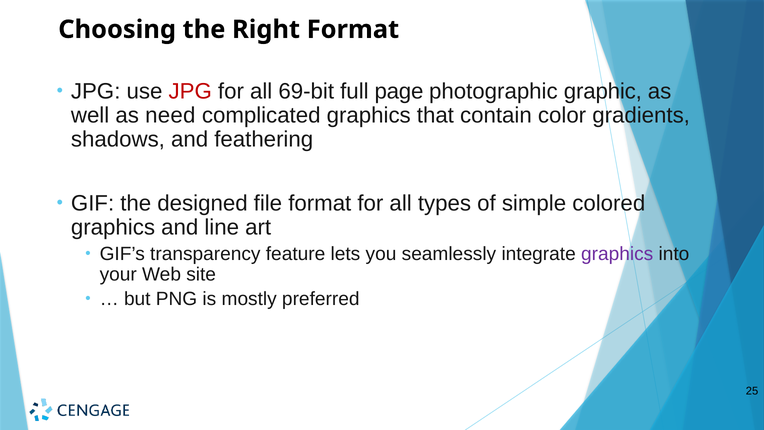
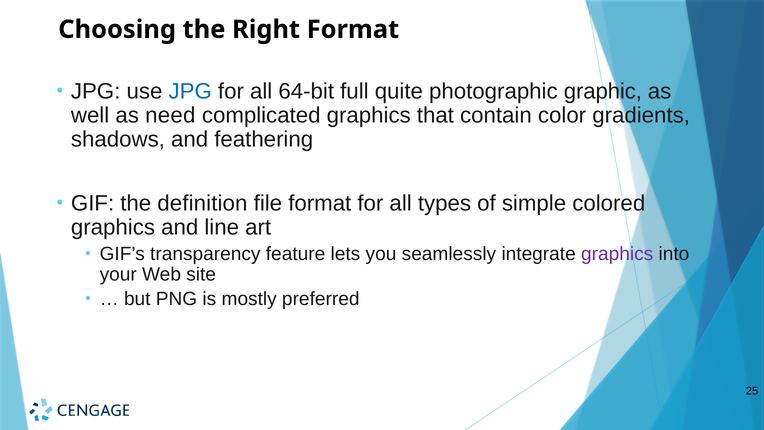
JPG colour: red -> blue (190, 91)
69-bit: 69-bit -> 64-bit (306, 91)
page: page -> quite (399, 91)
designed: designed -> definition (202, 203)
